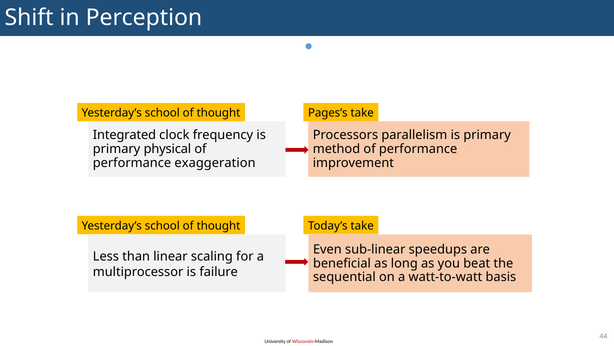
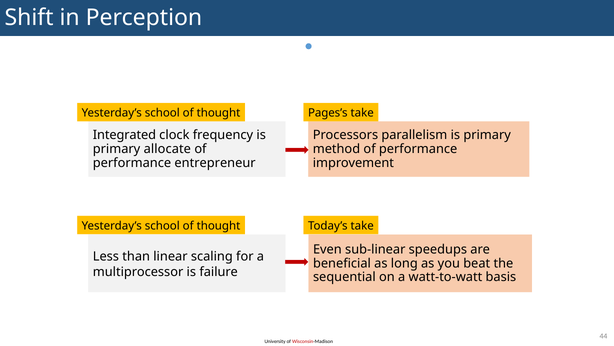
physical: physical -> allocate (167, 149)
exaggeration: exaggeration -> entrepreneur (215, 163)
